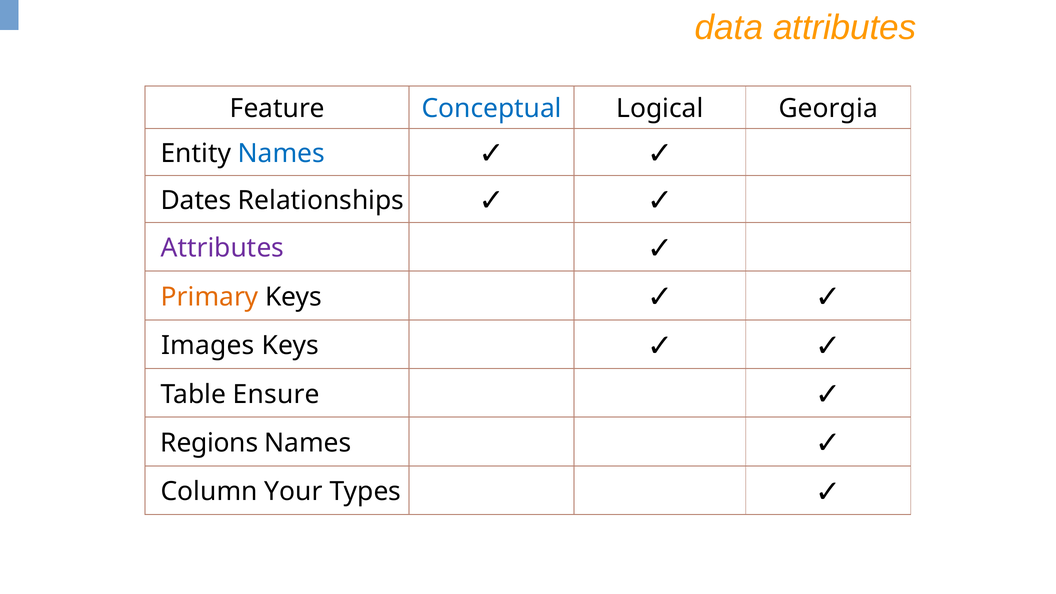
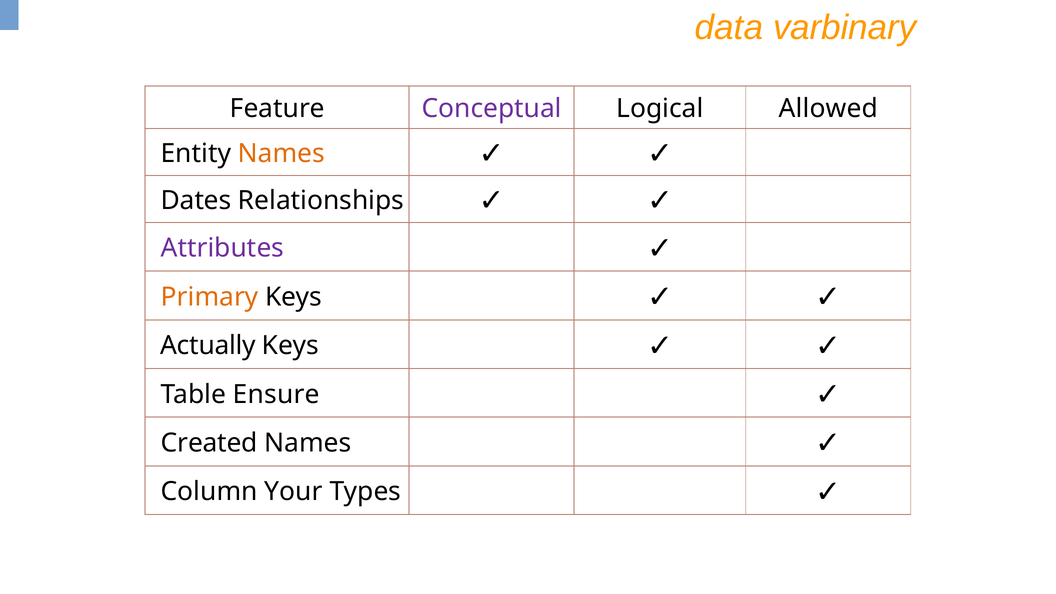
data attributes: attributes -> varbinary (845, 27)
Conceptual colour: blue -> purple (492, 109)
Georgia: Georgia -> Allowed (828, 109)
Names colour: blue -> orange (281, 153)
Images: Images -> Actually (208, 346)
Regions: Regions -> Created (209, 443)
